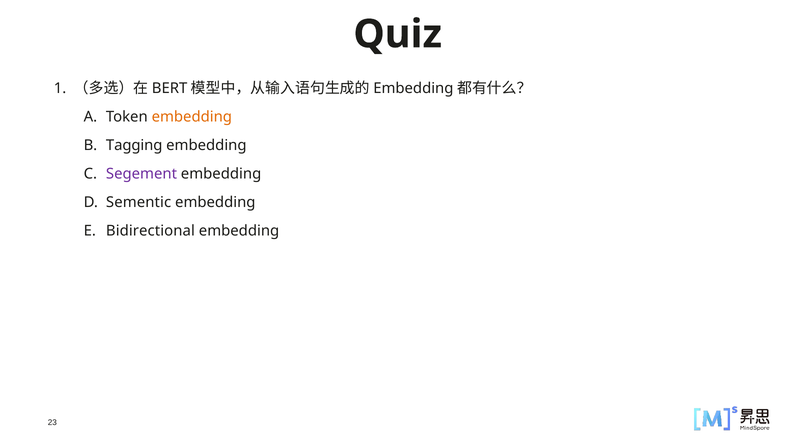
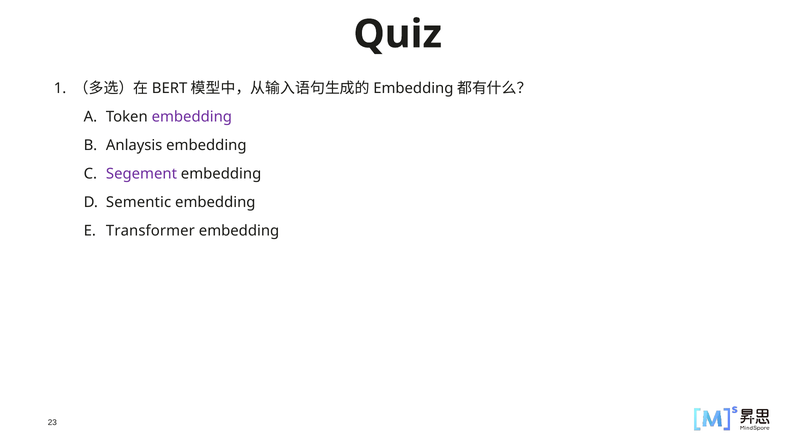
embedding colour: orange -> purple (192, 117)
Tagging: Tagging -> Anlaysis (134, 145)
Bidirectional: Bidirectional -> Transformer (150, 231)
